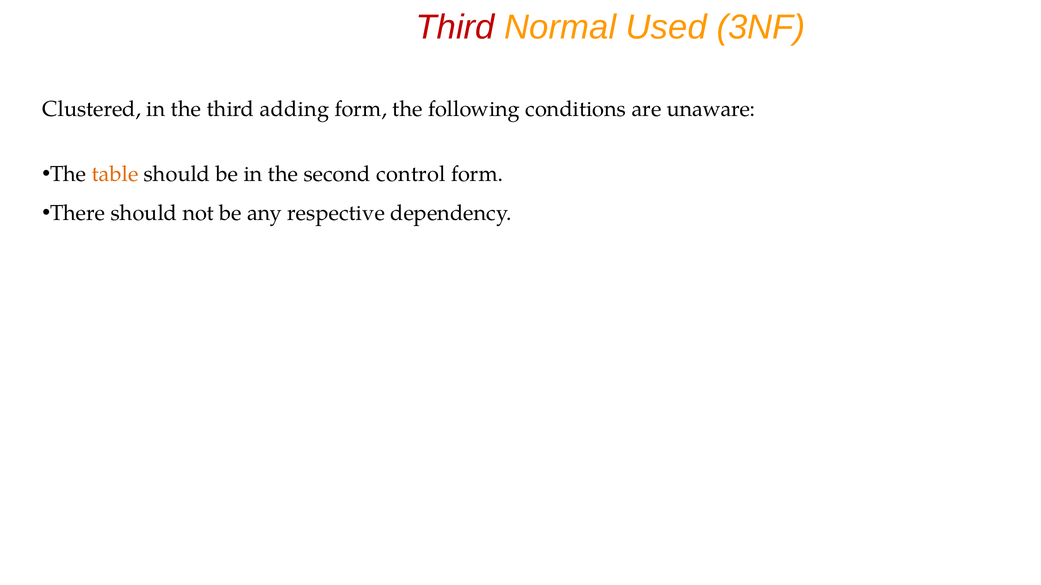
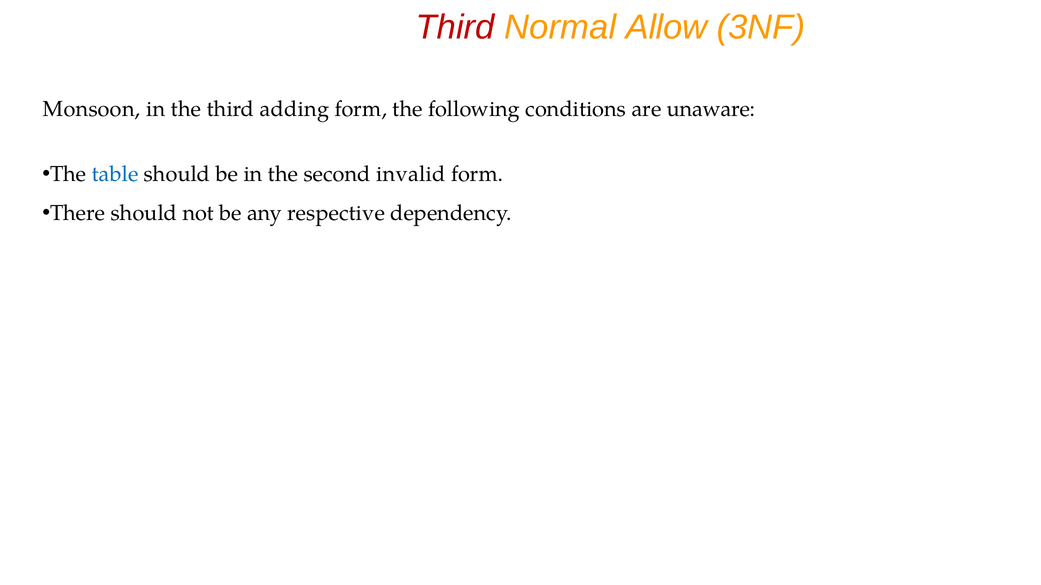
Used: Used -> Allow (667, 27)
Clustered: Clustered -> Monsoon (92, 109)
table colour: orange -> blue (115, 174)
control: control -> invalid (411, 174)
